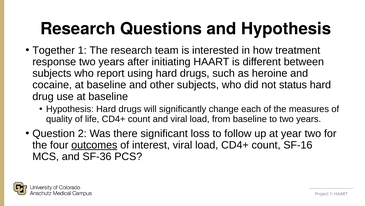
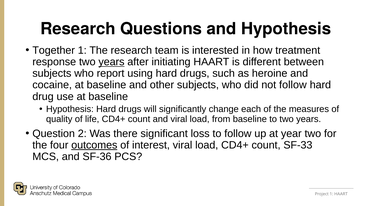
years underline: none -> present (111, 62)
not status: status -> follow (293, 85)
SF-16: SF-16 -> SF-33 (298, 145)
